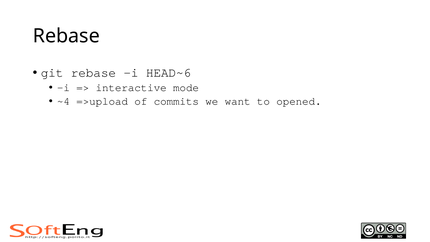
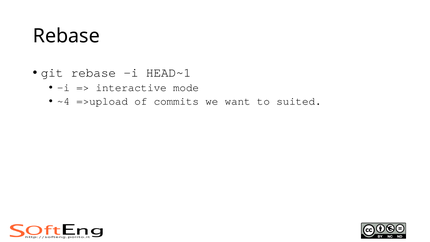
HEAD~6: HEAD~6 -> HEAD~1 (169, 73)
opened: opened -> suited (299, 101)
